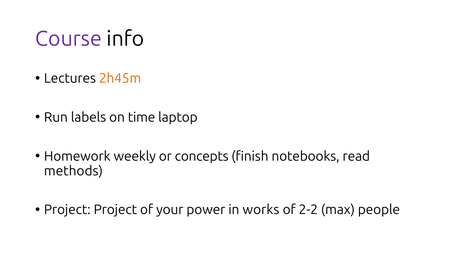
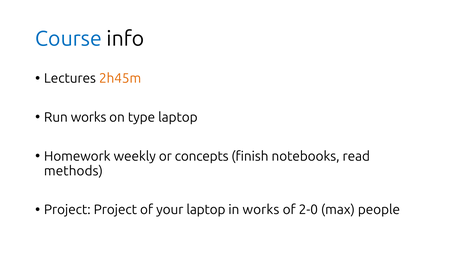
Course colour: purple -> blue (69, 39)
Run labels: labels -> works (89, 117)
time: time -> type (141, 117)
your power: power -> laptop (206, 209)
2-2: 2-2 -> 2-0 (308, 209)
